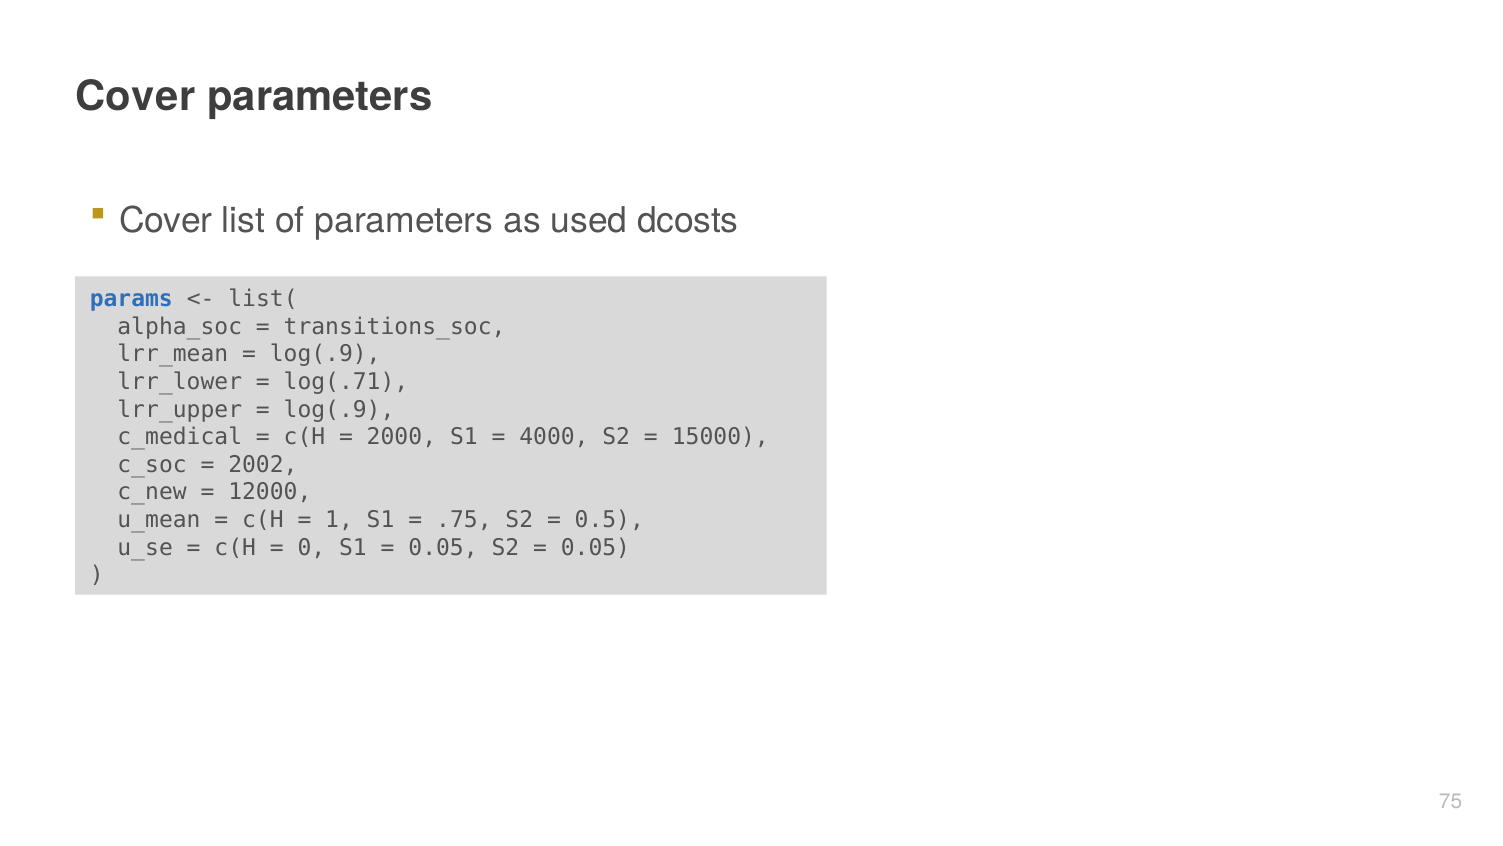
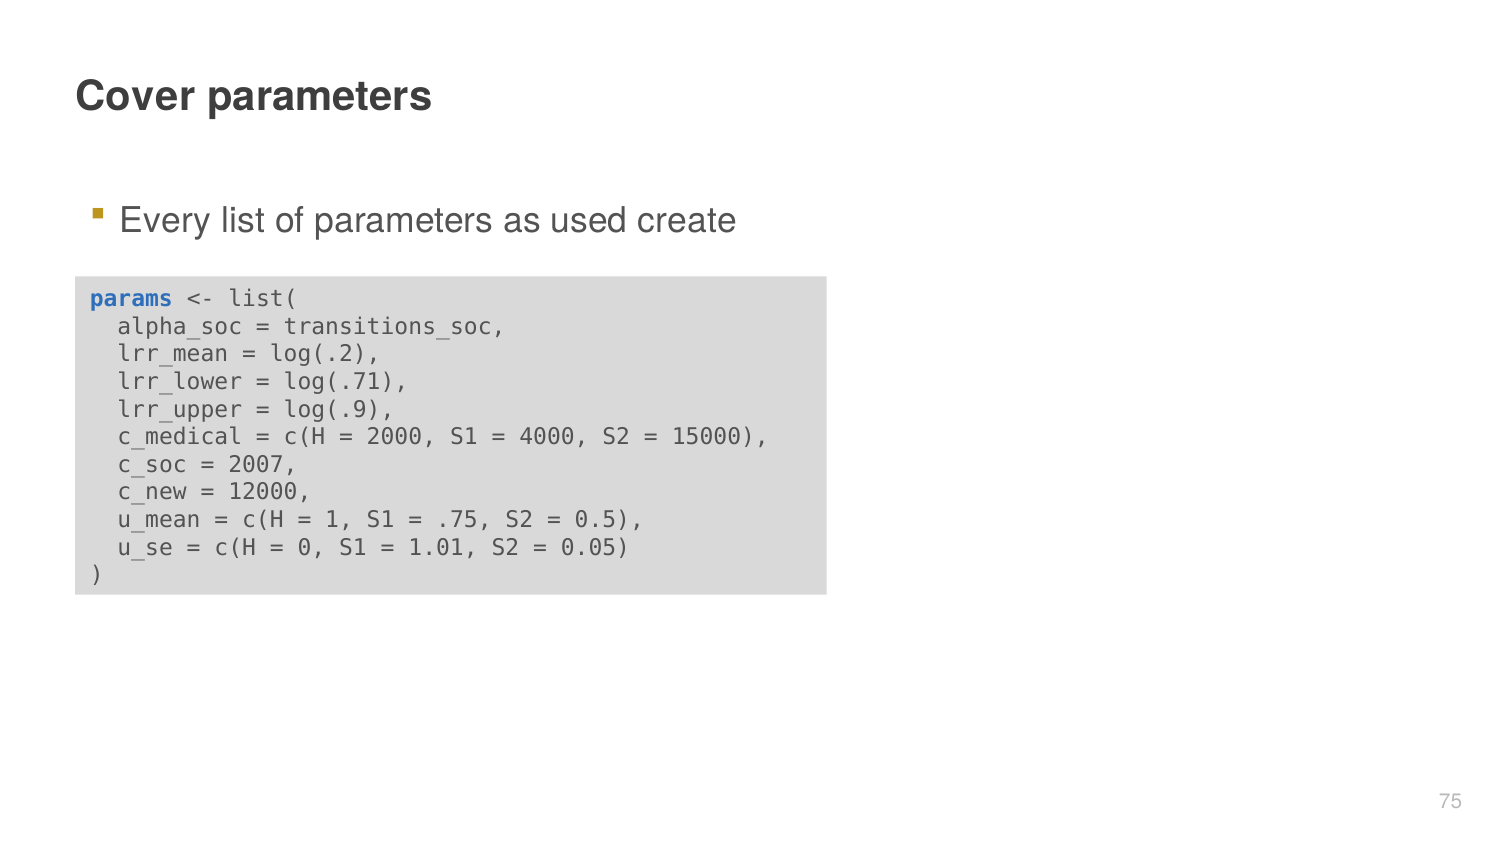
Cover: Cover -> Every (165, 220)
dcosts: dcosts -> create (688, 220)
log(.9: log(.9 -> log(.2 (325, 354)
2002: 2002 -> 2007 (263, 464)
0.05: 0.05 -> 1.01 (443, 547)
